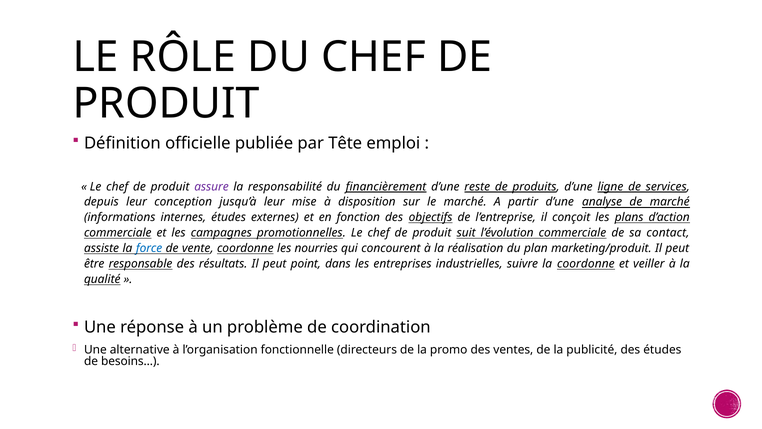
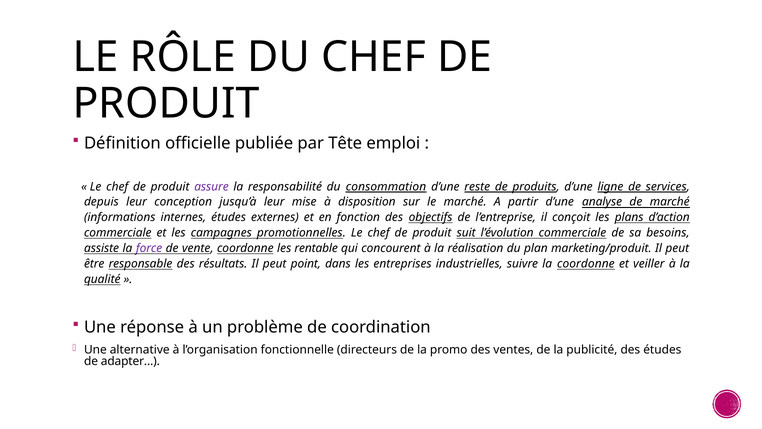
financièrement: financièrement -> consommation (386, 186)
contact: contact -> besoins (668, 233)
force colour: blue -> purple (149, 248)
nourries: nourries -> rentable (316, 248)
besoins…: besoins… -> adapter… (130, 361)
